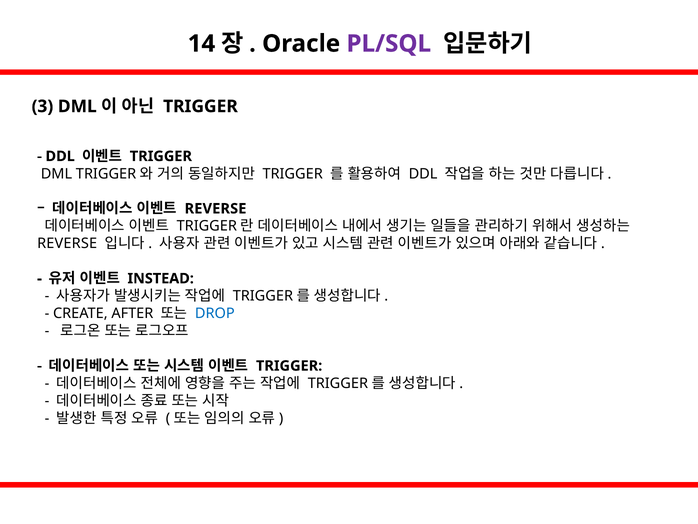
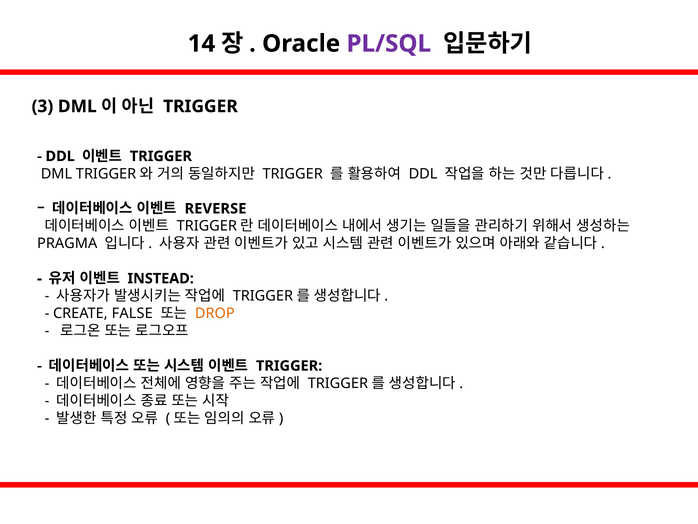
REVERSE: REVERSE -> PRAGMA (67, 243)
AFTER: AFTER -> FALSE (132, 313)
DROP colour: blue -> orange (215, 313)
